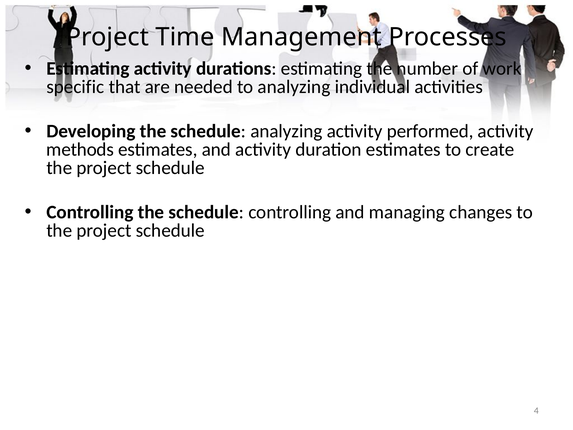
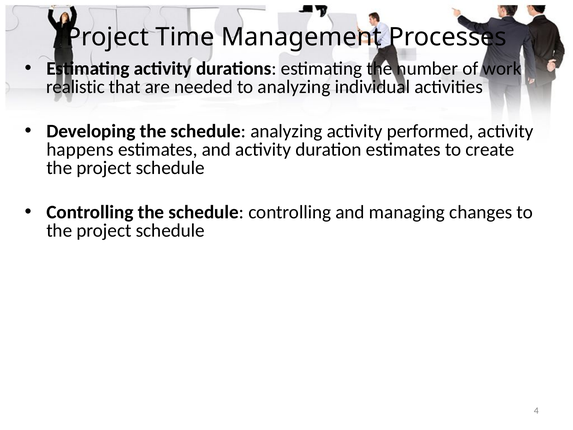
specific: specific -> realistic (75, 87)
methods: methods -> happens (80, 149)
